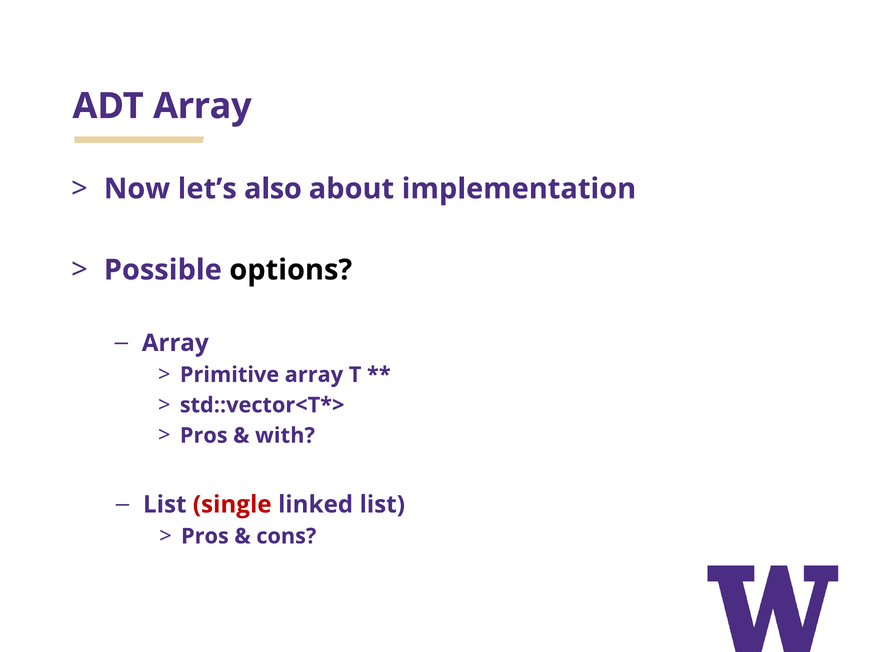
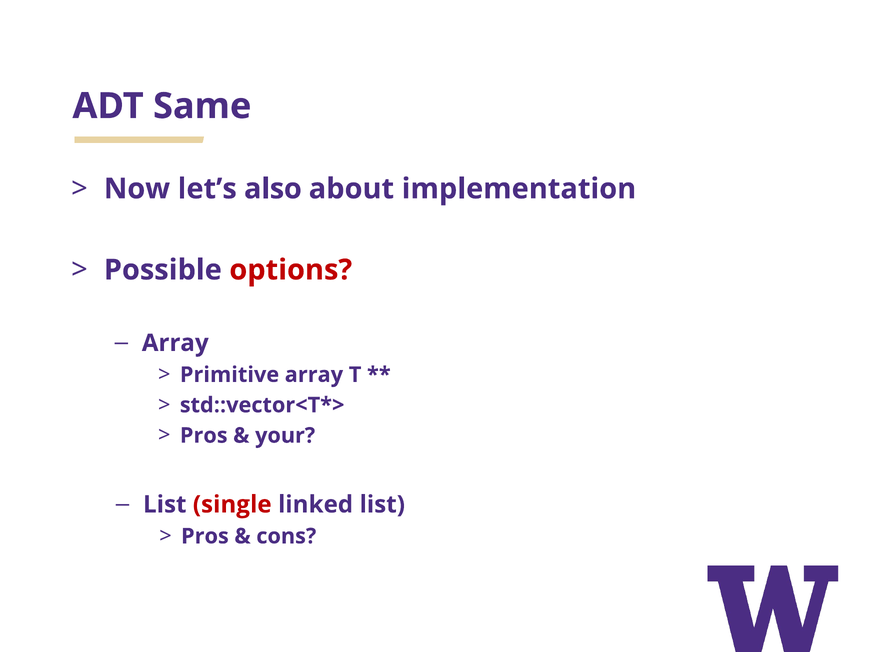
ADT Array: Array -> Same (202, 106)
options colour: black -> red (291, 270)
with: with -> your (285, 435)
